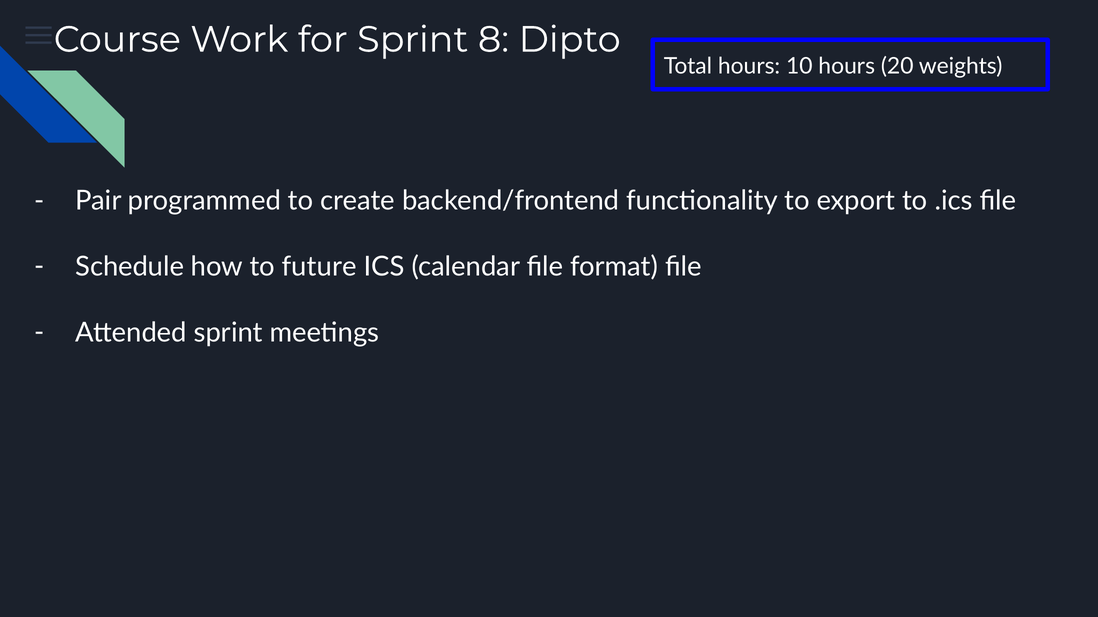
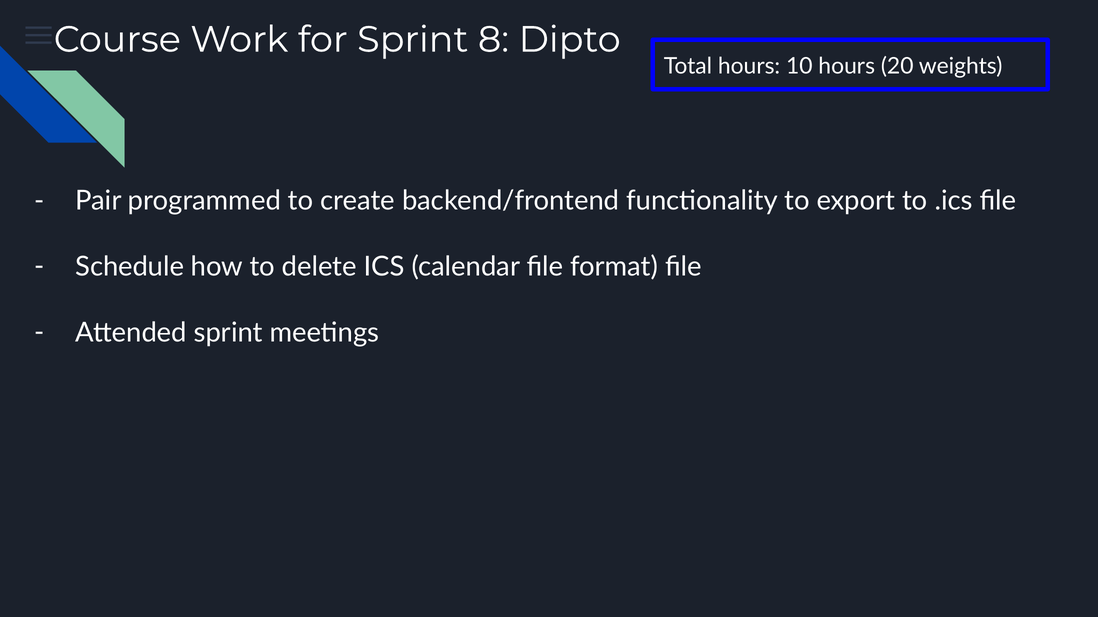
future: future -> delete (319, 267)
